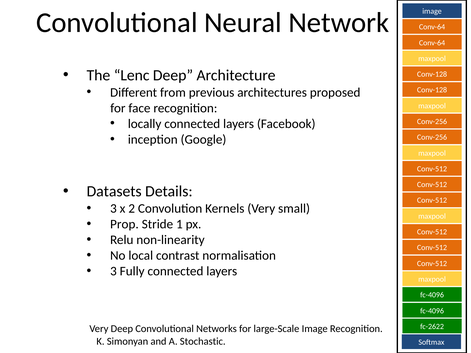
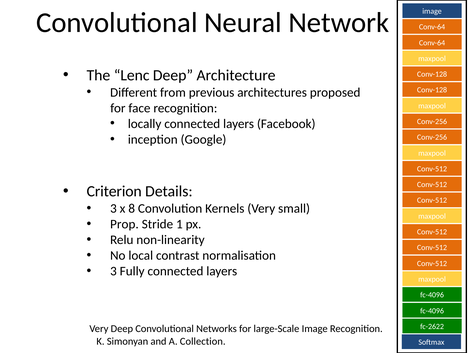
Datasets: Datasets -> Criterion (114, 192)
2: 2 -> 8 (132, 209)
Stochastic: Stochastic -> Collection (203, 341)
